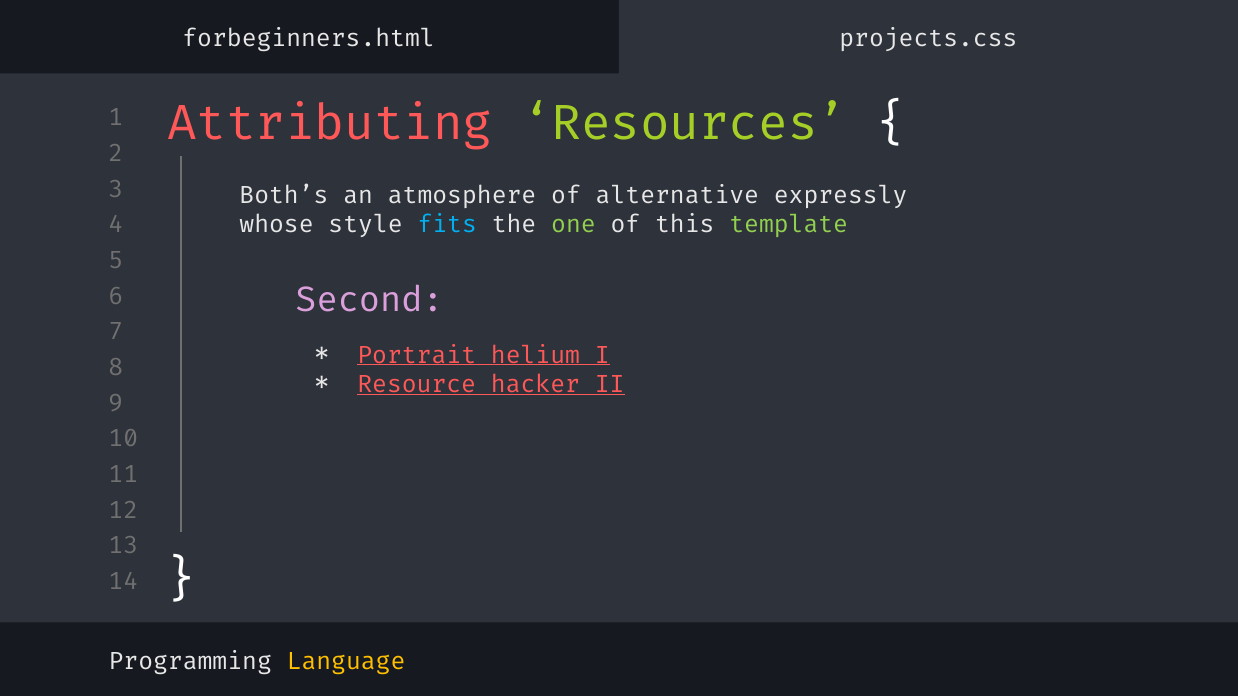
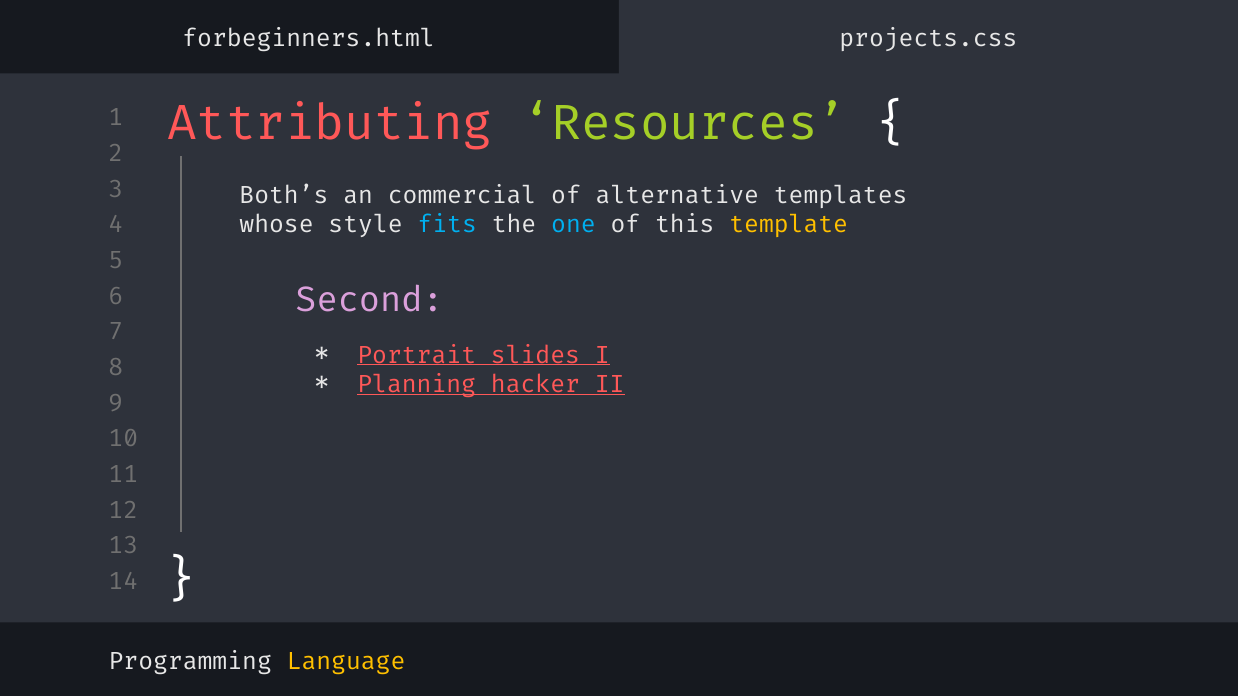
atmosphere: atmosphere -> commercial (462, 196)
expressly: expressly -> templates (841, 196)
one colour: light green -> light blue (573, 225)
template colour: light green -> yellow (789, 225)
helium: helium -> slides (535, 355)
Resource: Resource -> Planning (417, 385)
